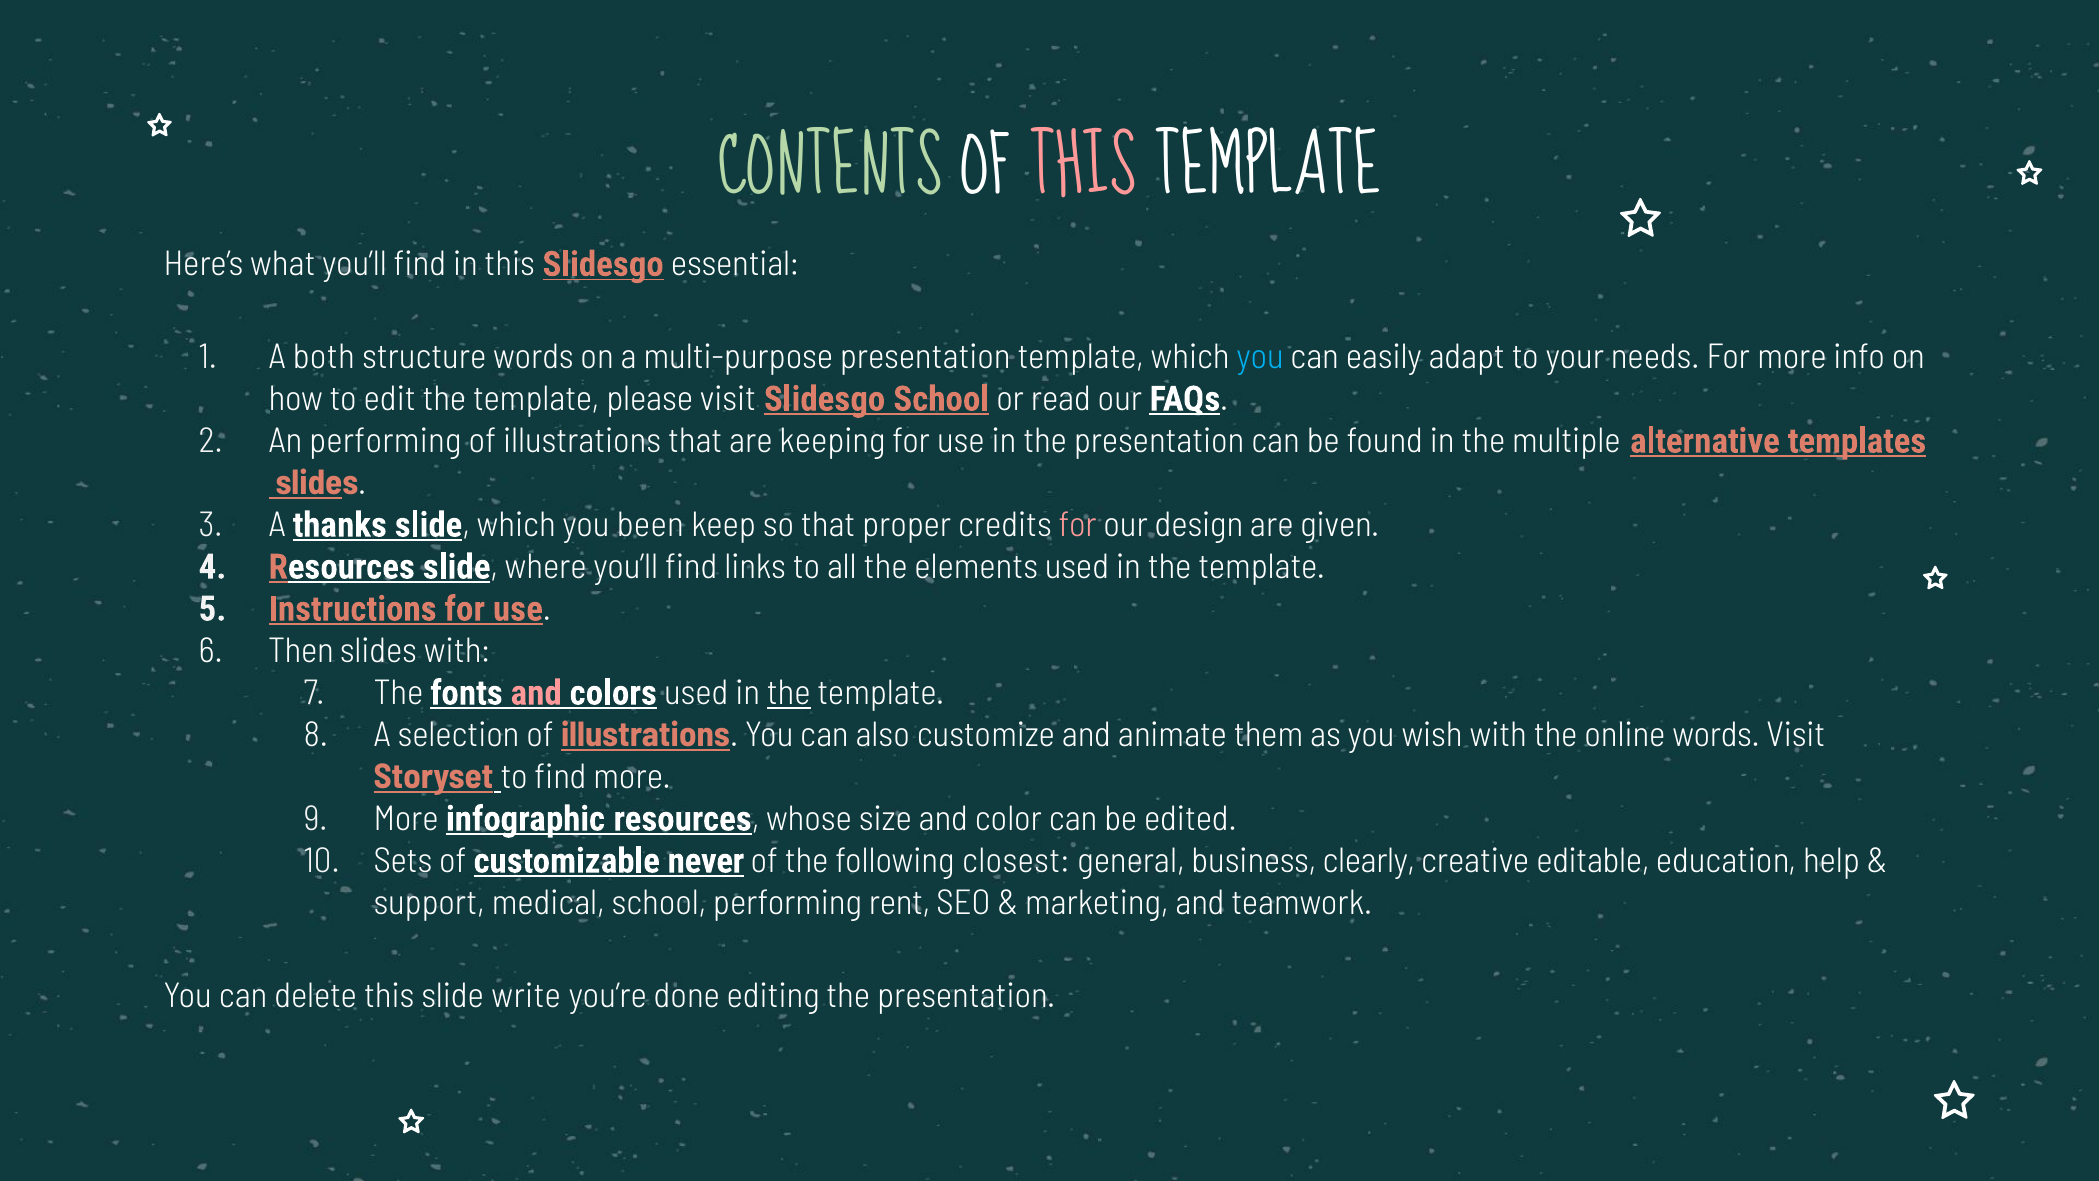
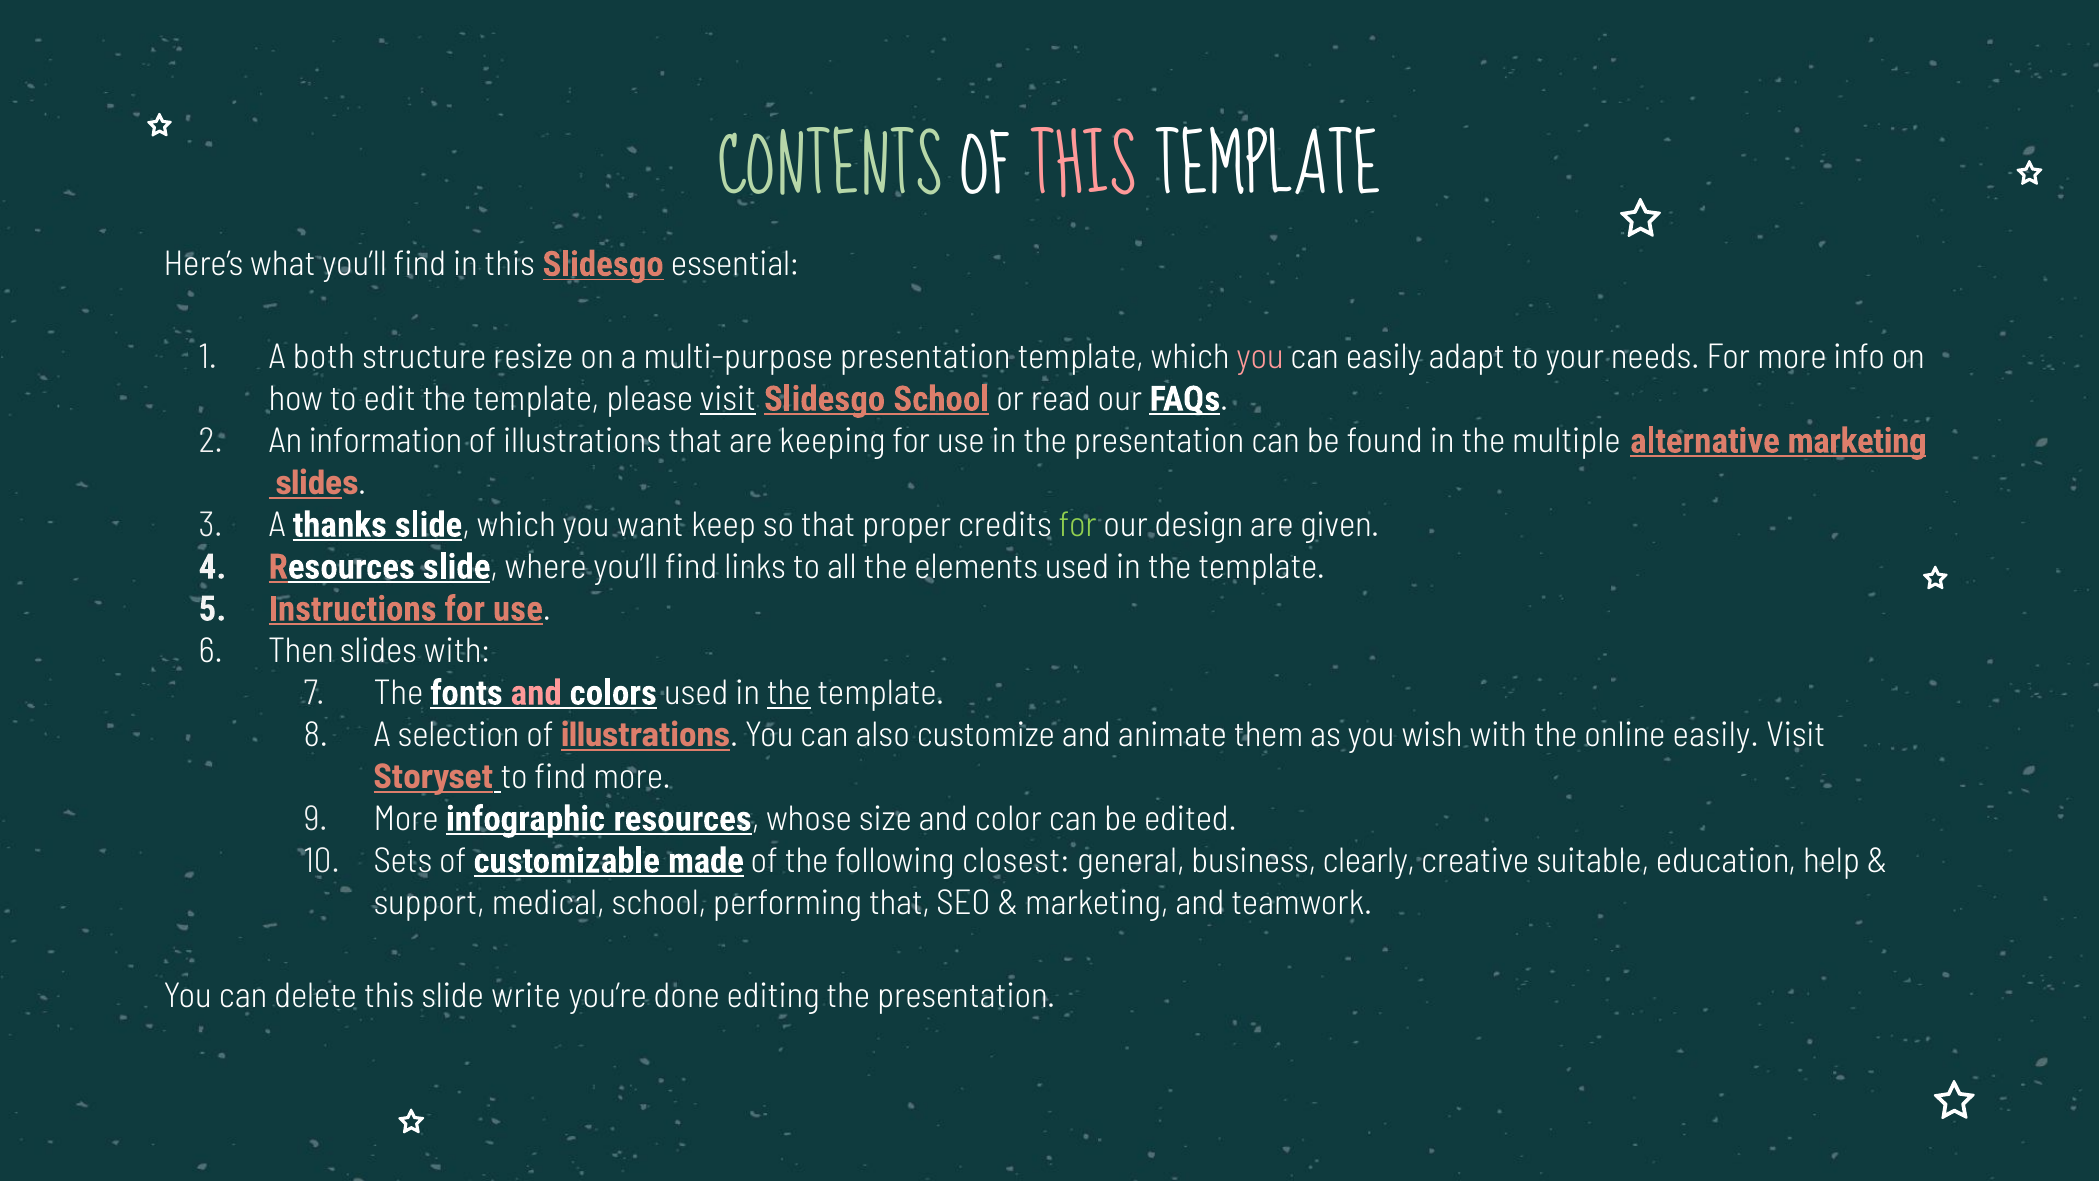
structure words: words -> resize (533, 357)
you colour: light blue -> pink (1260, 357)
visit underline: none -> present (728, 399)
An performing: performing -> information (386, 441)
alternative templates: templates -> marketing (1857, 441)
been: been -> want (650, 525)
for colour: pink -> light green (1078, 525)
online words: words -> easily (1716, 735)
never: never -> made (706, 861)
editable: editable -> suitable (1593, 861)
performing rent: rent -> that (900, 903)
